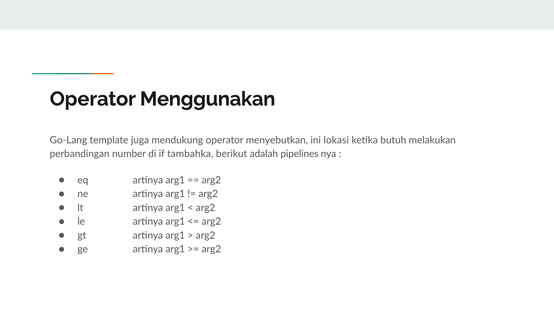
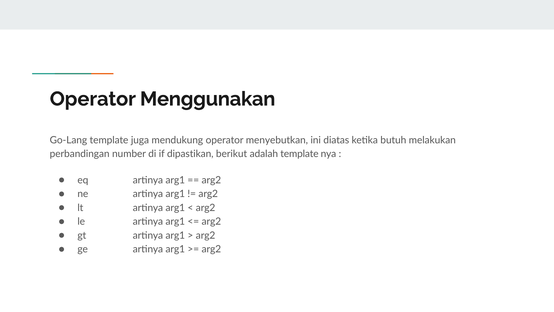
lokasi: lokasi -> diatas (336, 140)
tambahka: tambahka -> dipastikan (190, 154)
adalah pipelines: pipelines -> template (299, 154)
